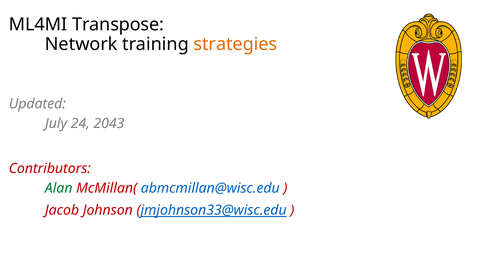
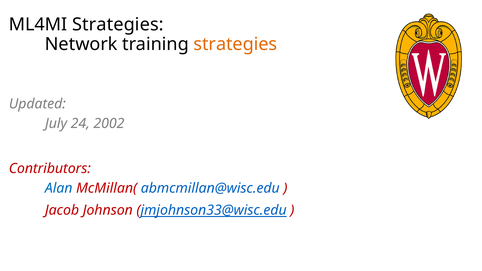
ML4MI Transpose: Transpose -> Strategies (118, 25)
2043: 2043 -> 2002 (109, 124)
Alan colour: green -> blue (59, 188)
